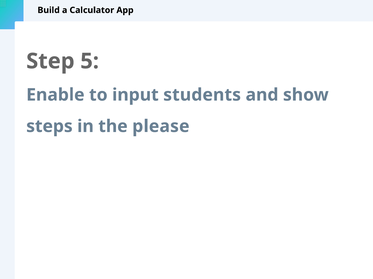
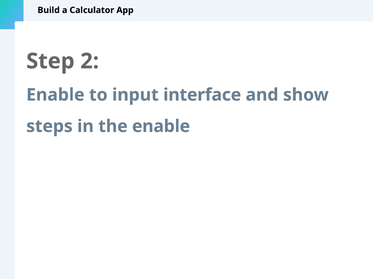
5: 5 -> 2 (90, 61)
students: students -> interface (202, 95)
the please: please -> enable (161, 127)
